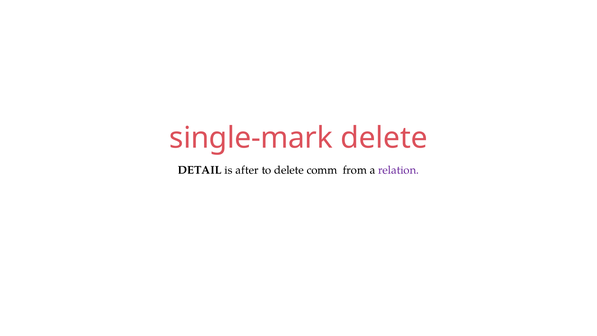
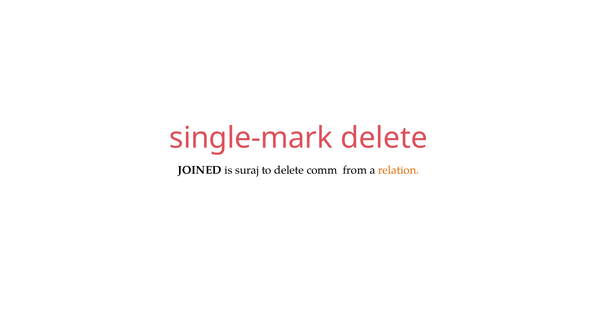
DETAIL: DETAIL -> JOINED (200, 170)
after: after -> suraj (247, 170)
relation colour: purple -> orange (399, 170)
